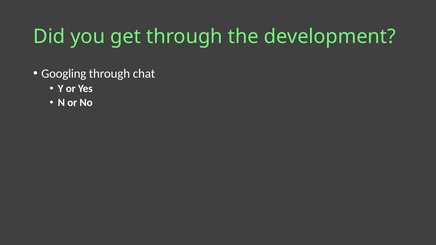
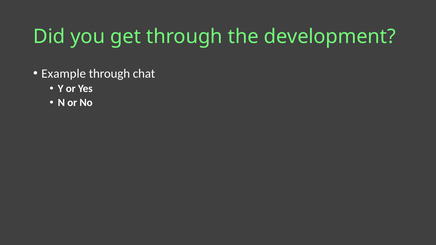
Googling: Googling -> Example (64, 74)
